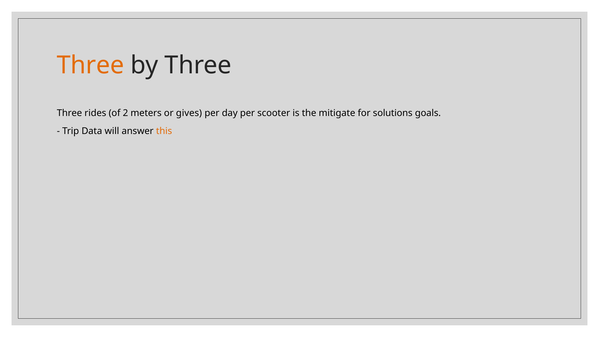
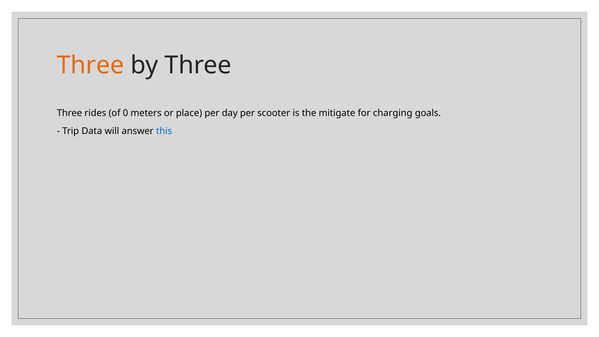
2: 2 -> 0 (125, 113)
gives: gives -> place (189, 113)
solutions: solutions -> charging (393, 113)
this colour: orange -> blue (164, 131)
